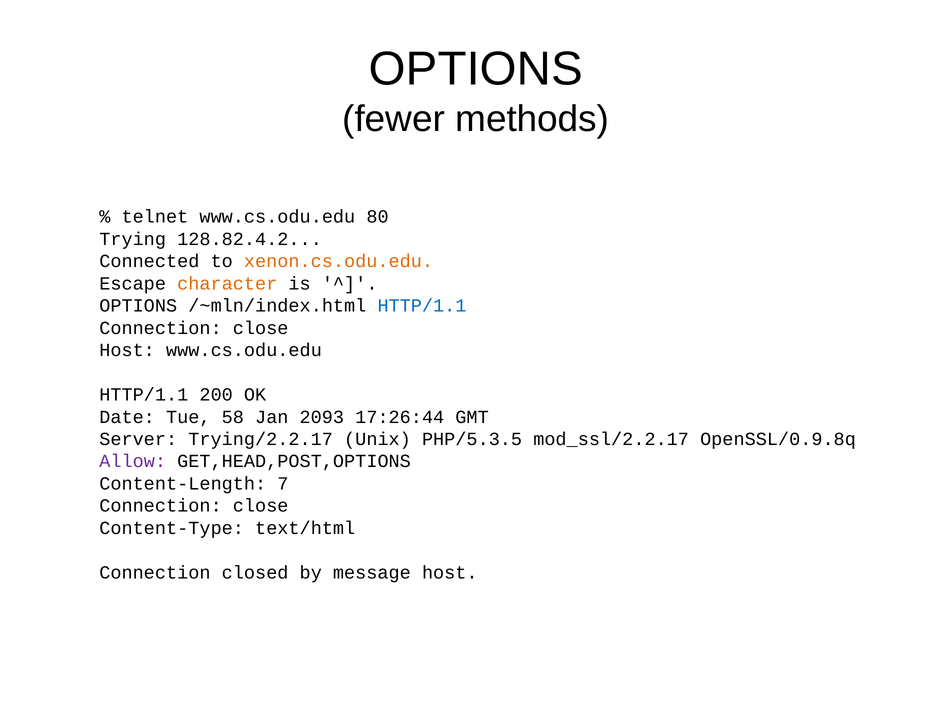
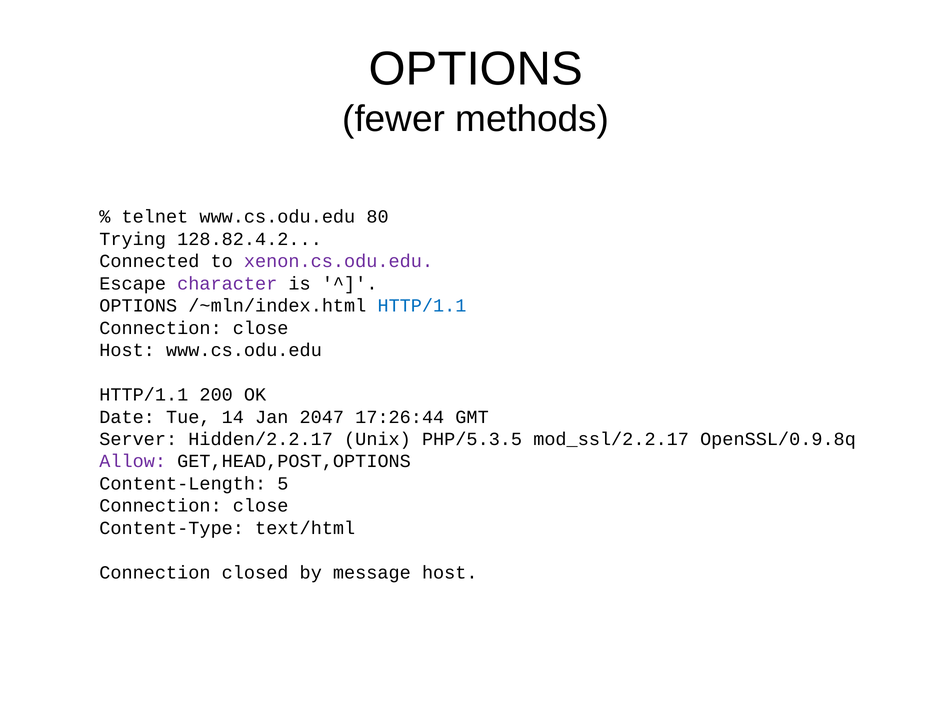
xenon.cs.odu.edu colour: orange -> purple (339, 261)
character colour: orange -> purple (227, 284)
58: 58 -> 14 (233, 417)
2093: 2093 -> 2047 (322, 417)
Trying/2.2.17: Trying/2.2.17 -> Hidden/2.2.17 (261, 439)
7: 7 -> 5 (283, 484)
